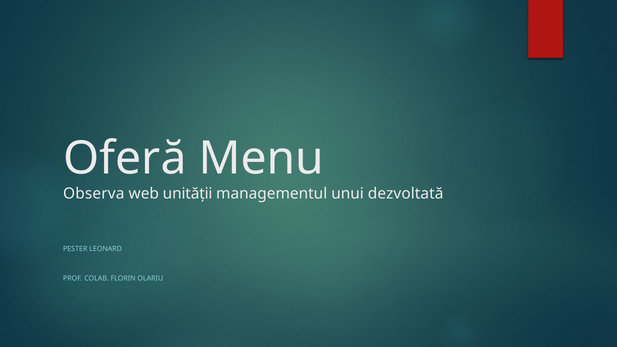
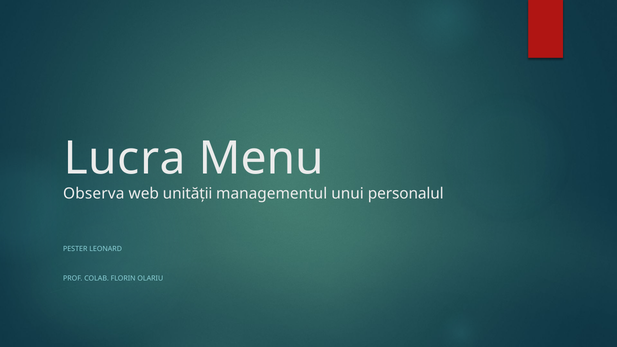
Oferă: Oferă -> Lucra (125, 159)
dezvoltată: dezvoltată -> personalul (406, 194)
